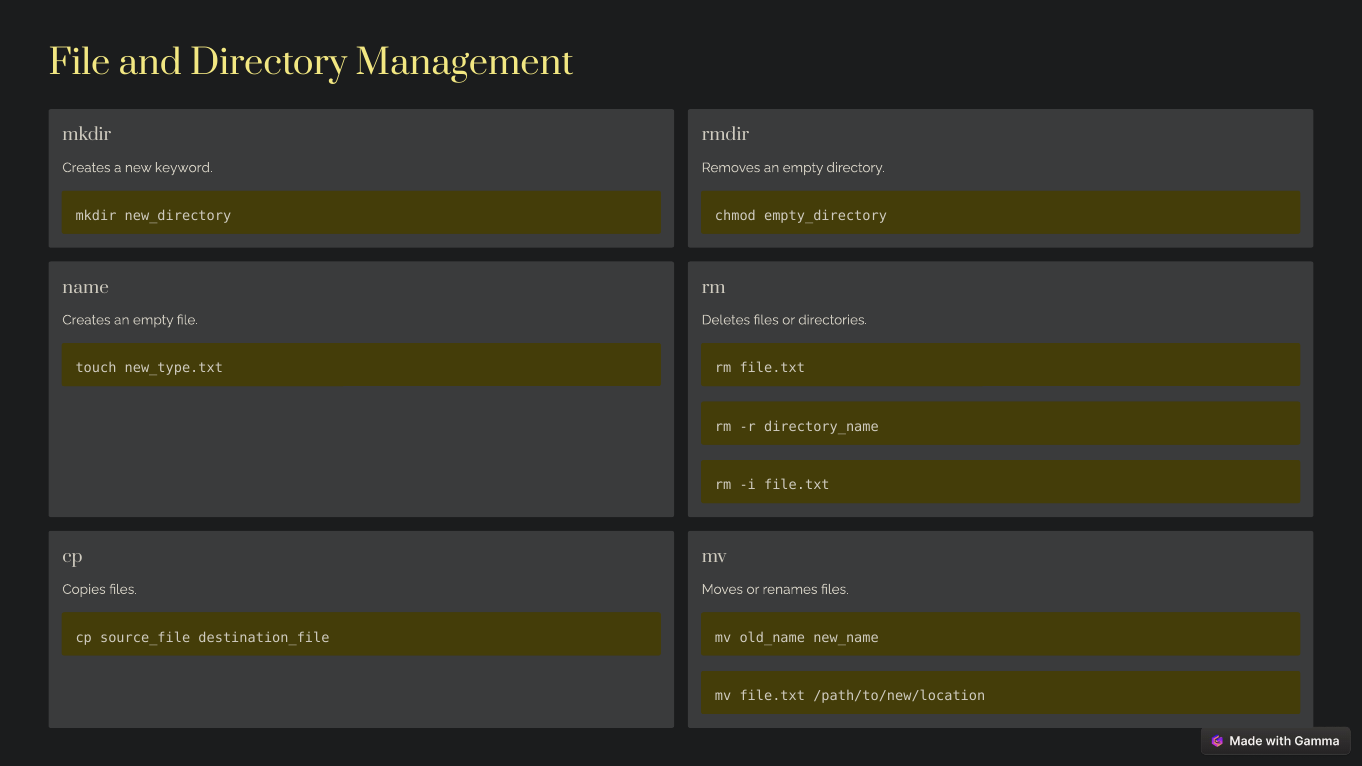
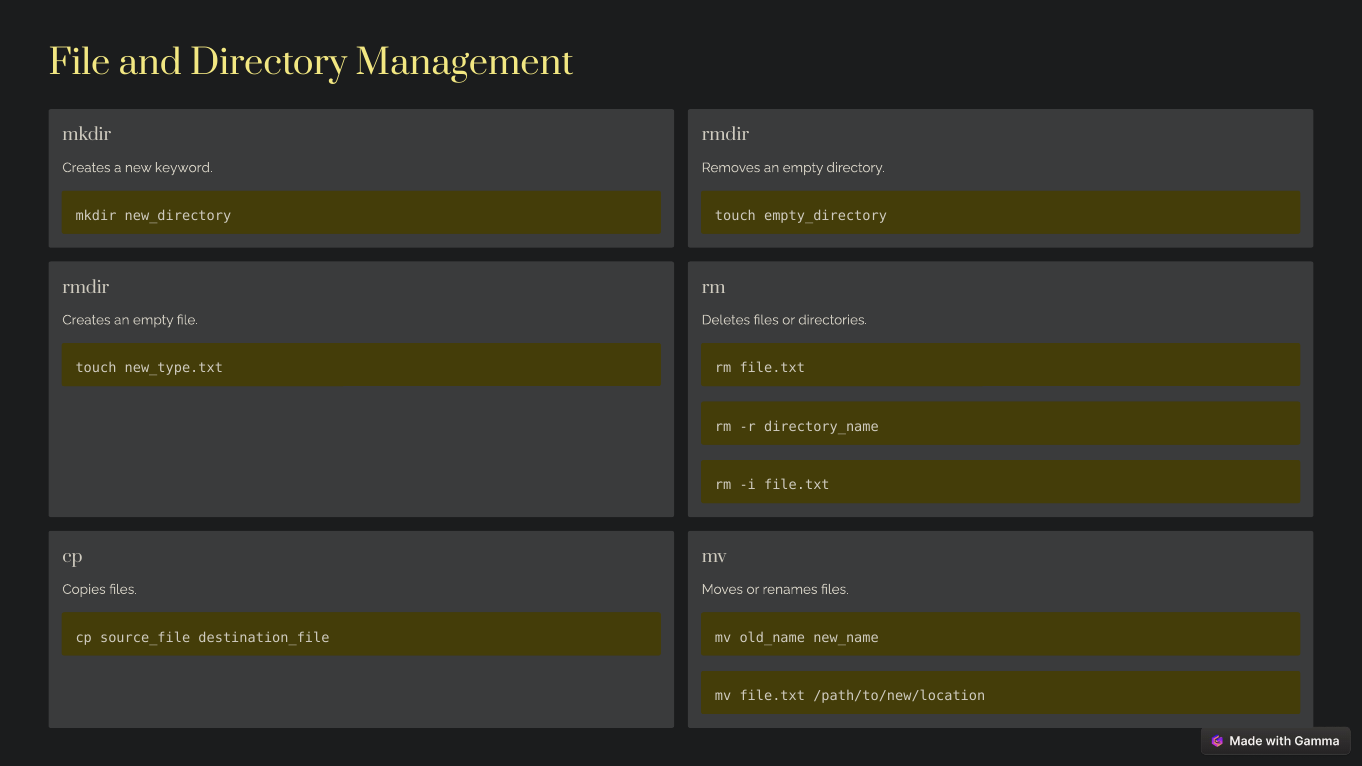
chmod: chmod -> touch (735, 216)
name: name -> rmdir (86, 288)
